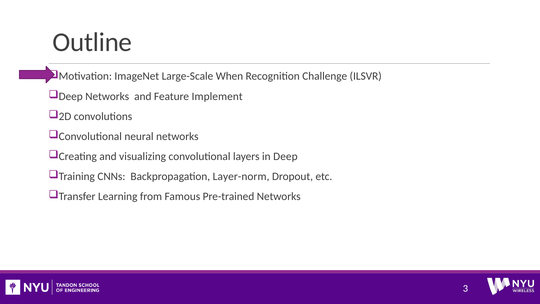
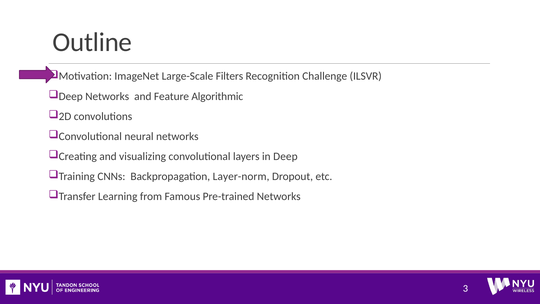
When: When -> Filters (229, 76)
Implement: Implement -> Algorithmic (217, 96)
